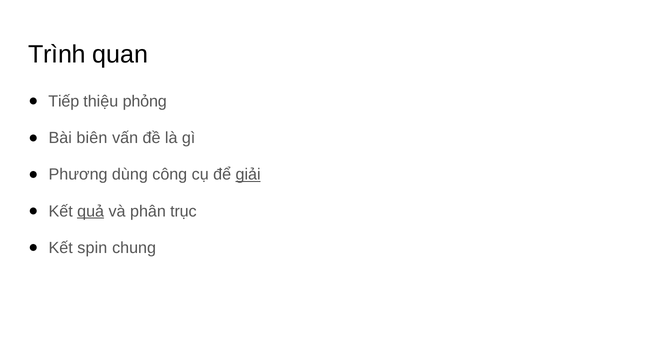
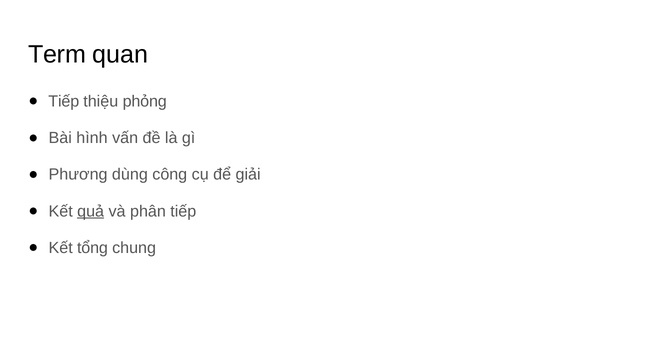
Trình: Trình -> Term (57, 55)
biên: biên -> hình (92, 138)
giải underline: present -> none (248, 175)
phân trục: trục -> tiếp (183, 211)
spin: spin -> tổng (92, 248)
